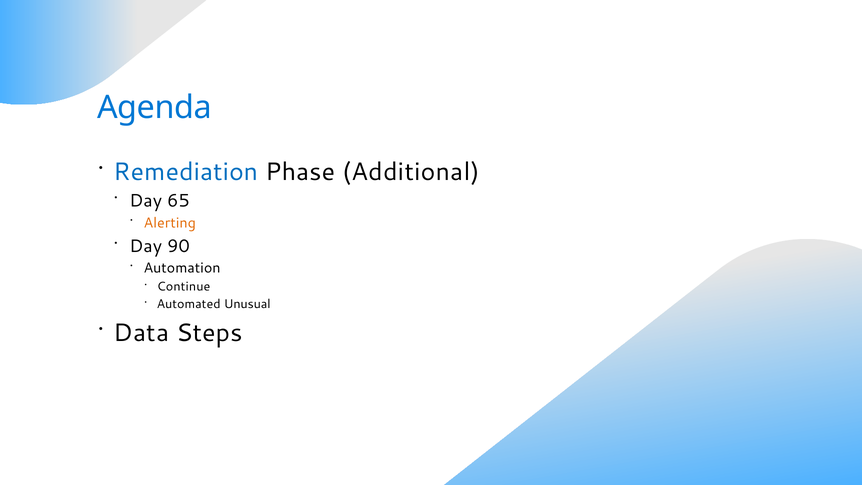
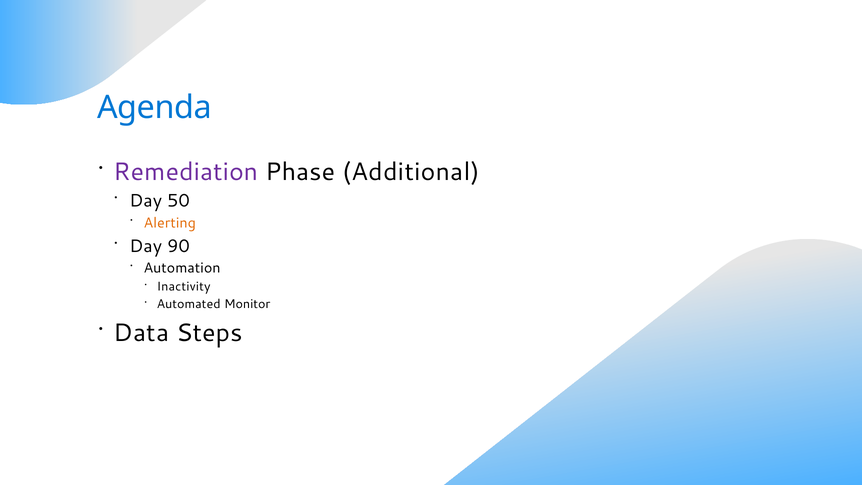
Remediation colour: blue -> purple (186, 172)
65: 65 -> 50 (178, 201)
Continue: Continue -> Inactivity (184, 287)
Unusual: Unusual -> Monitor (247, 304)
